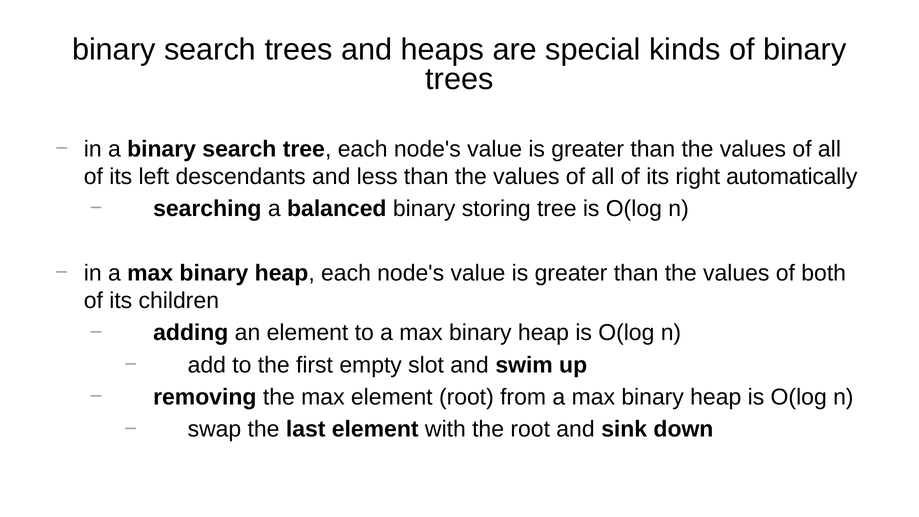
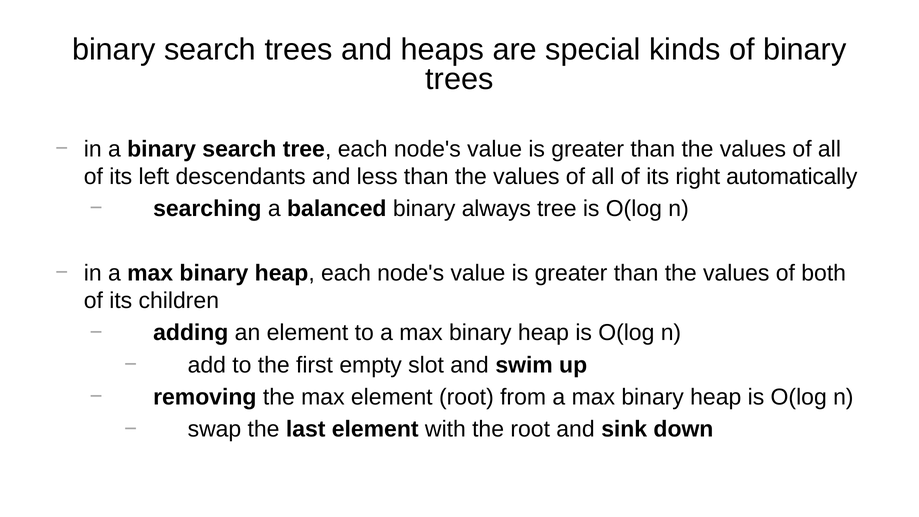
storing: storing -> always (496, 209)
